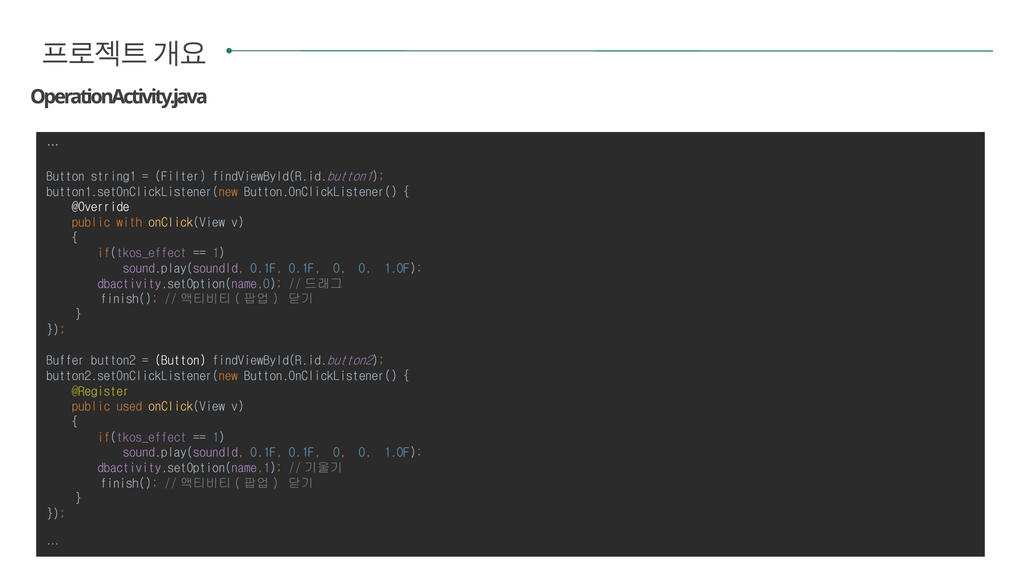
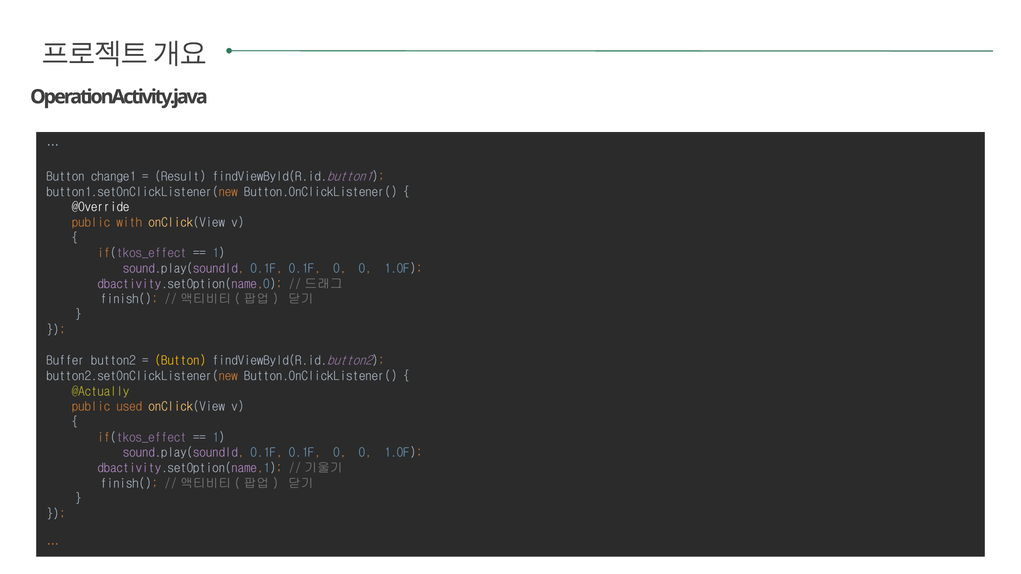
string1: string1 -> change1 (113, 177)
Filter: Filter -> Result (180, 177)
Button colour: white -> yellow (180, 361)
@Register: @Register -> @Actually (101, 392)
